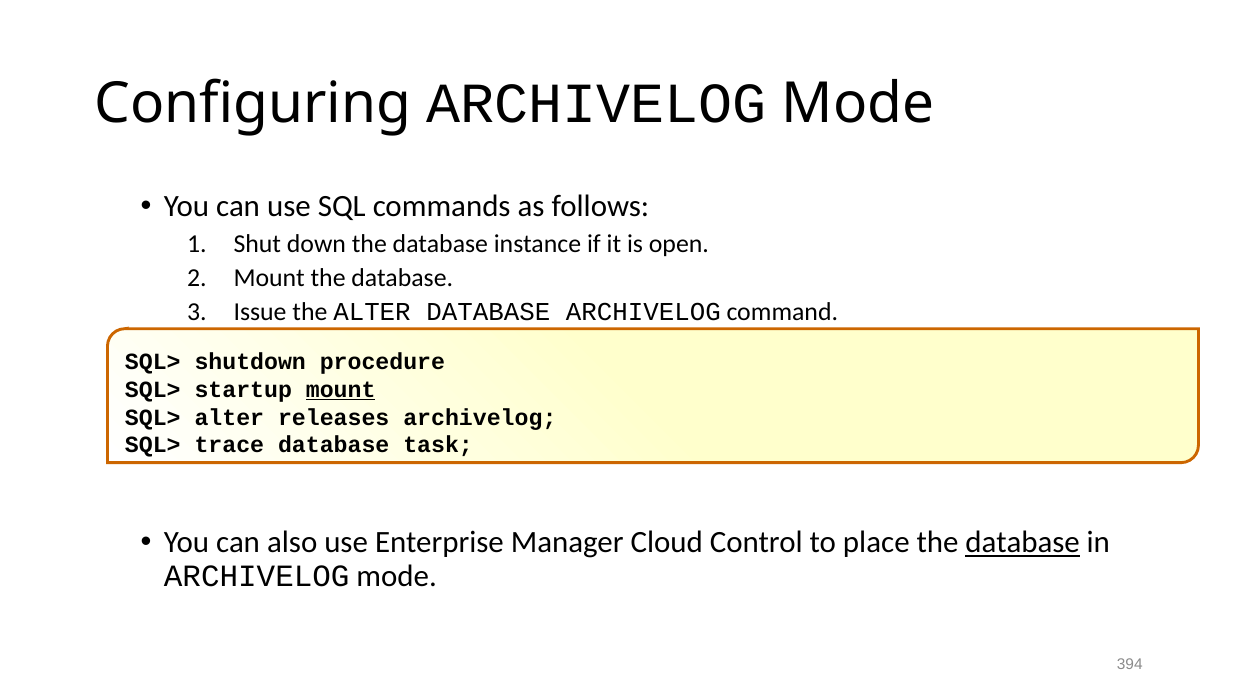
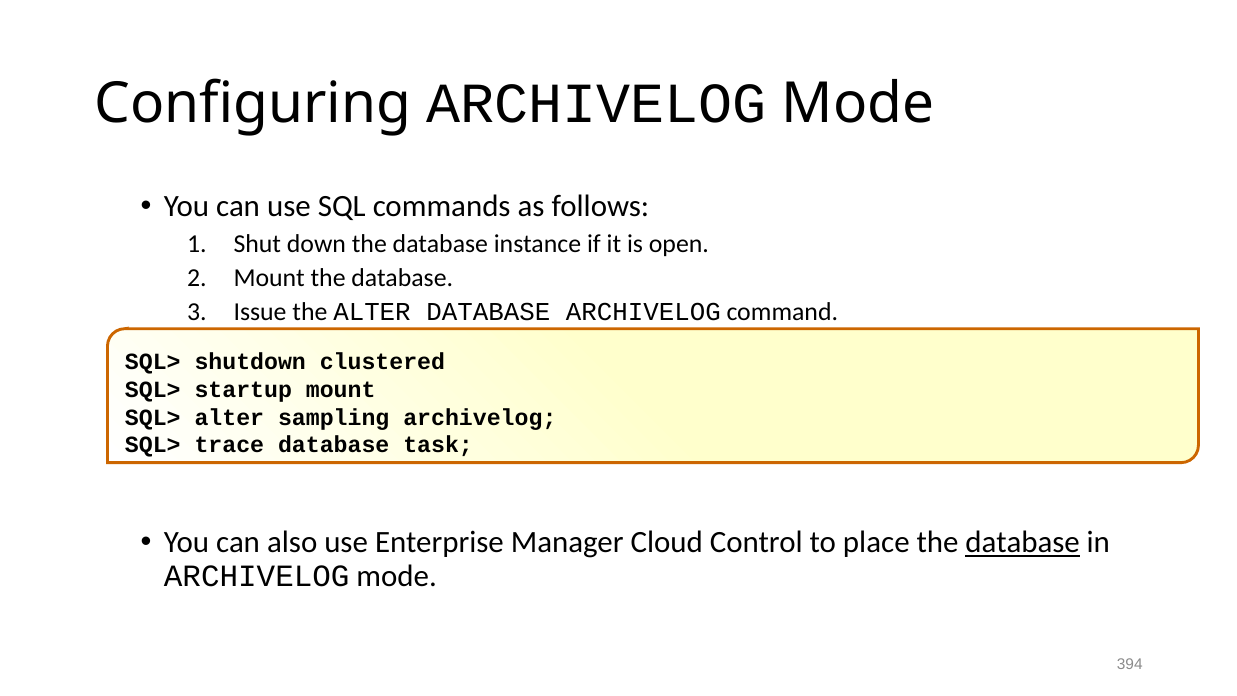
procedure: procedure -> clustered (382, 362)
mount underline: present -> none (341, 390)
releases: releases -> sampling (334, 417)
